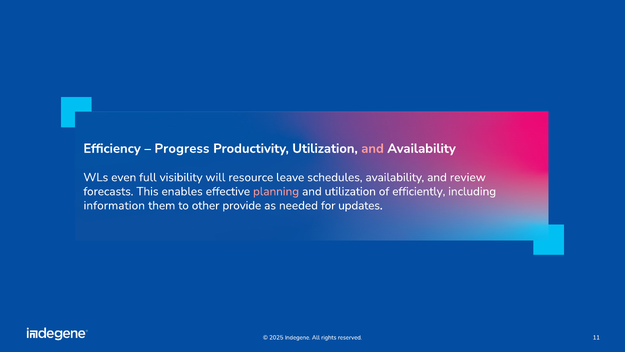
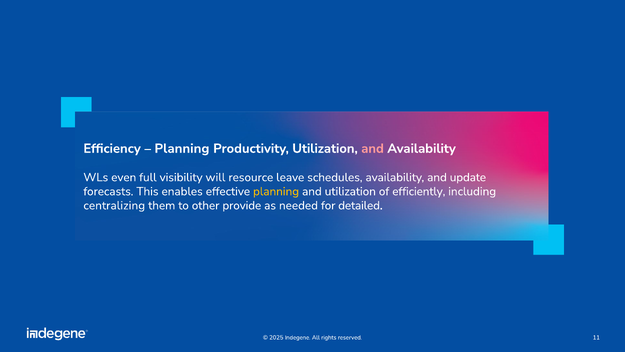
Progress: Progress -> Planning (182, 148)
review: review -> update (468, 177)
planning colour: pink -> yellow (276, 191)
information: information -> centralizing (114, 205)
updates: updates -> detailed (360, 205)
